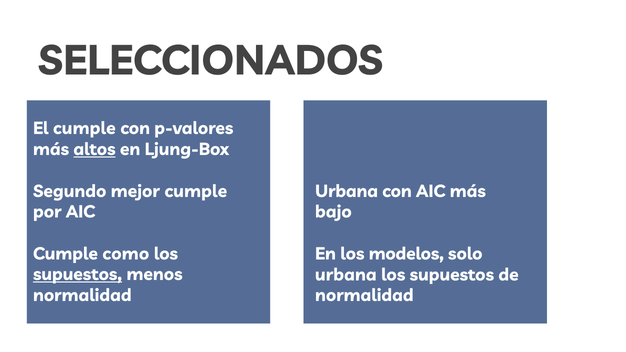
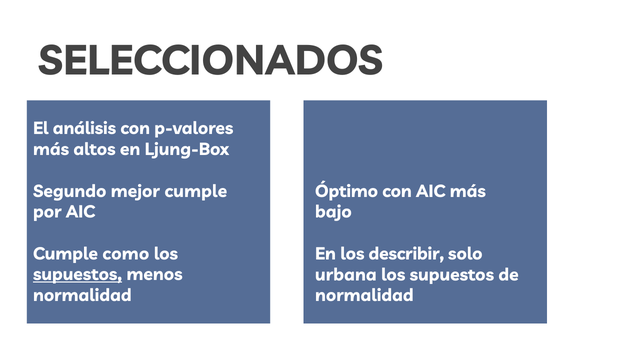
El cumple: cumple -> análisis (84, 129)
altos underline: present -> none (95, 150)
Urbana: Urbana -> Óptimo (347, 191)
modelos: modelos -> describir (406, 254)
